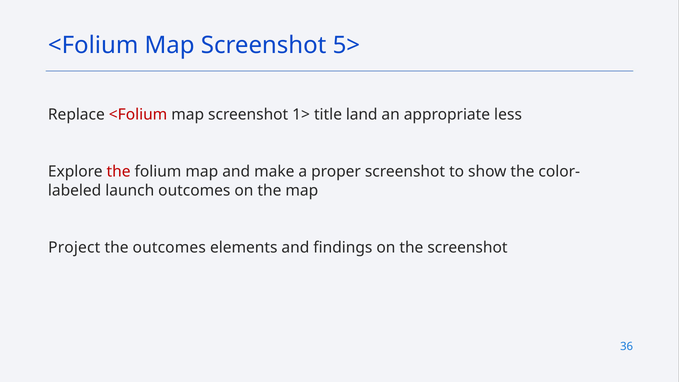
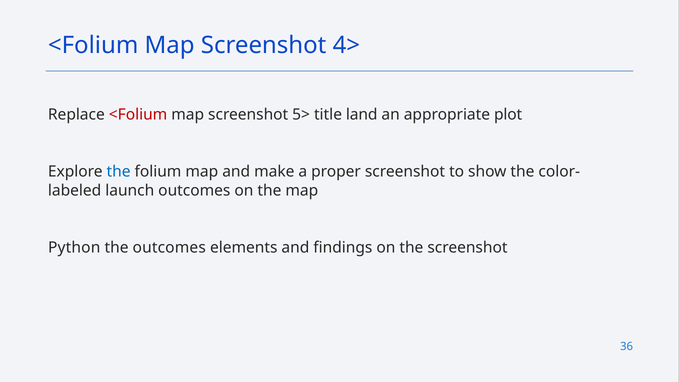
5>: 5> -> 4> (346, 45)
1>: 1> -> 5> (301, 115)
less: less -> plot (508, 115)
the colour: red -> blue (119, 172)
Project: Project -> Python (74, 247)
